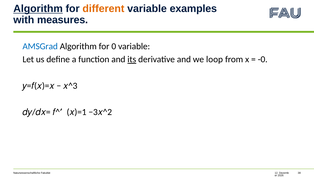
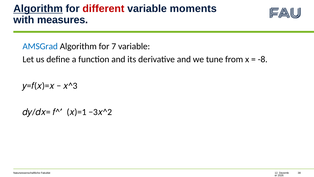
different colour: orange -> red (103, 9)
examples: examples -> moments (193, 9)
0: 0 -> 7 (114, 46)
its underline: present -> none (132, 59)
loop: loop -> tune (215, 59)
-0: -0 -> -8 (263, 59)
